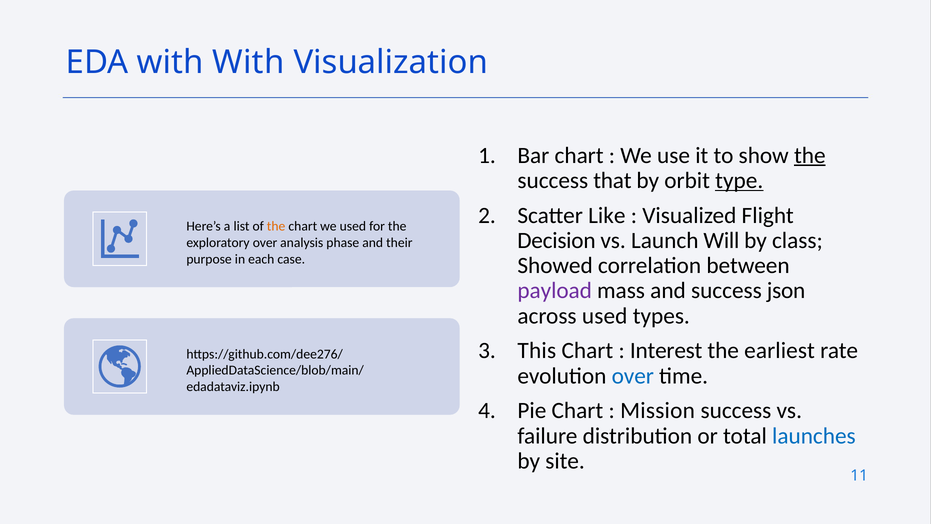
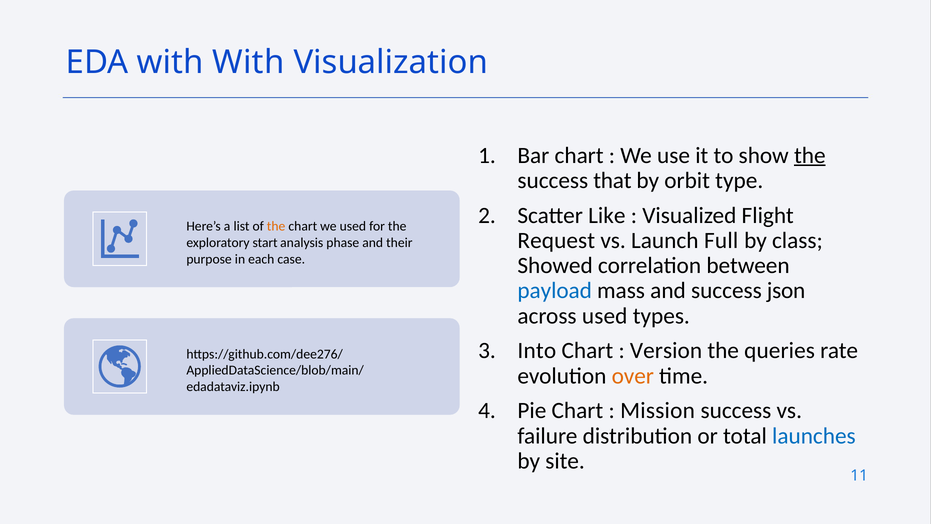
type underline: present -> none (739, 180)
Decision: Decision -> Request (556, 240)
Will: Will -> Full (721, 240)
over: over -> start (265, 243)
payload colour: purple -> blue (555, 291)
This: This -> Into (537, 351)
Interest: Interest -> Version (666, 351)
earliest: earliest -> queries (780, 351)
over colour: blue -> orange (633, 376)
